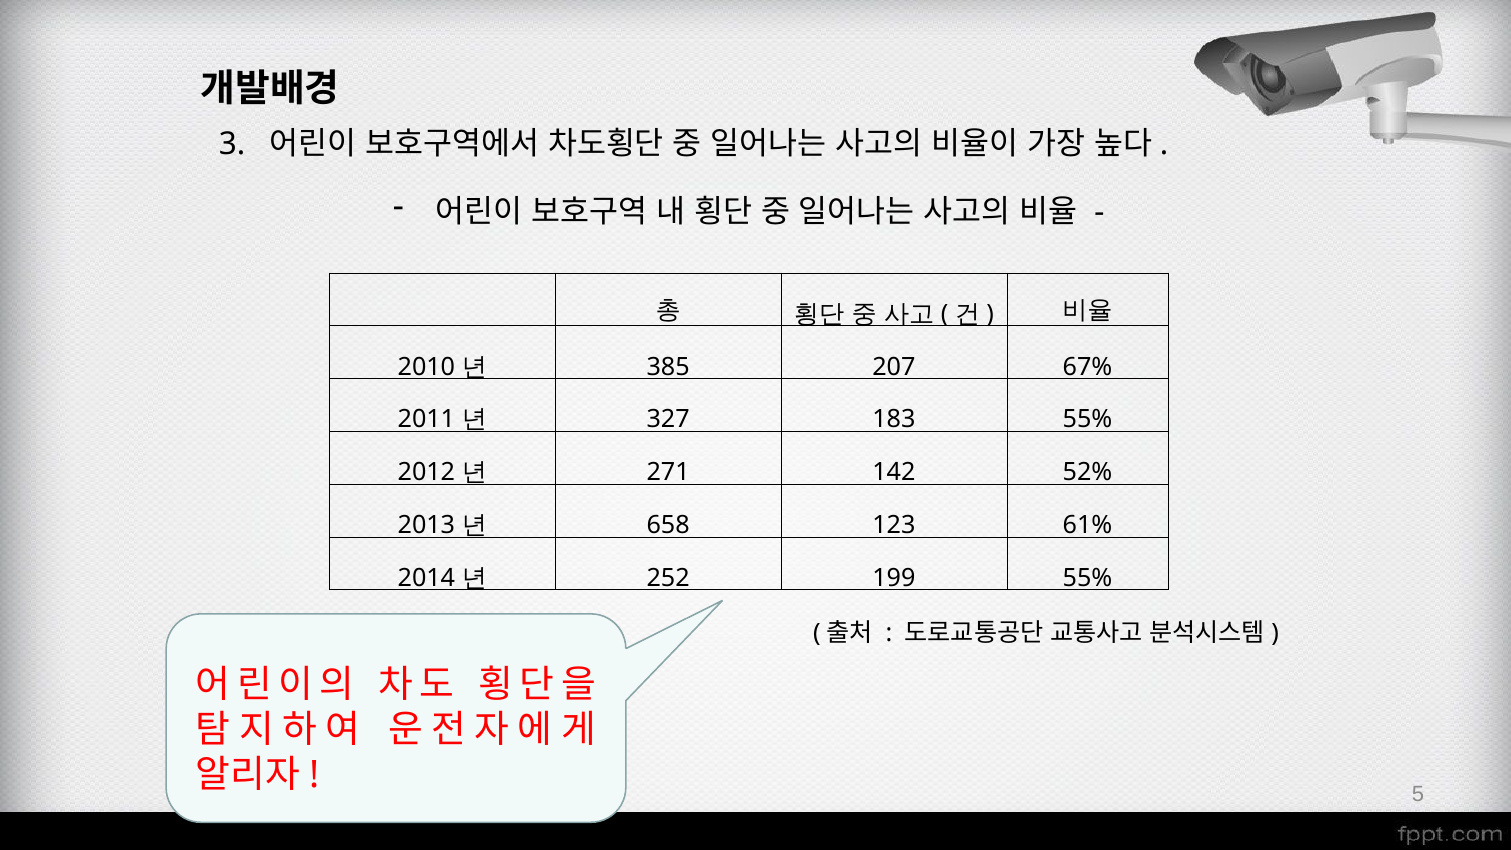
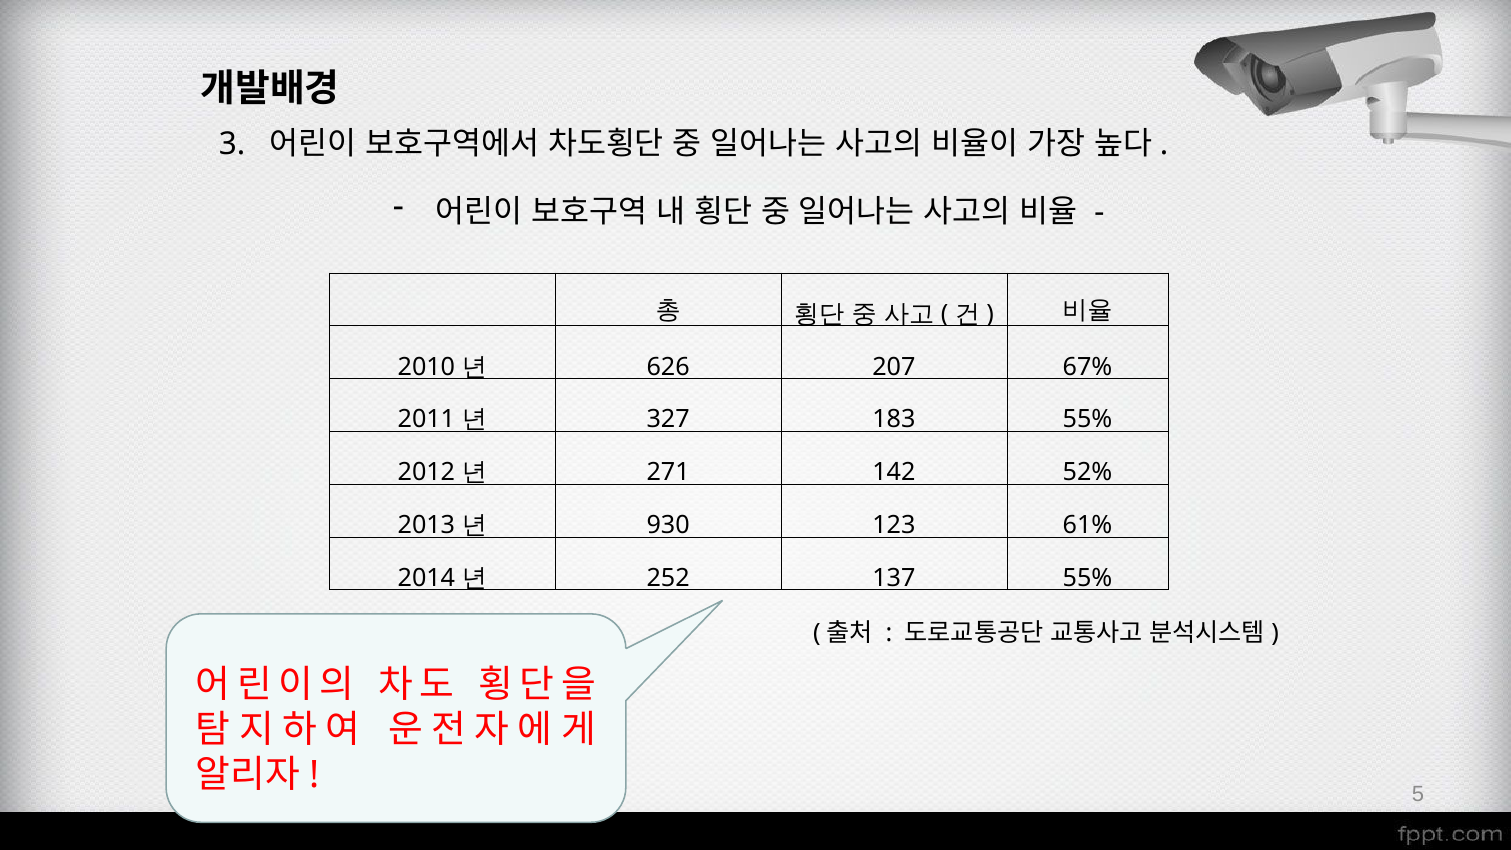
385: 385 -> 626 (668, 367)
658: 658 -> 930 (668, 525)
199: 199 -> 137 (894, 578)
